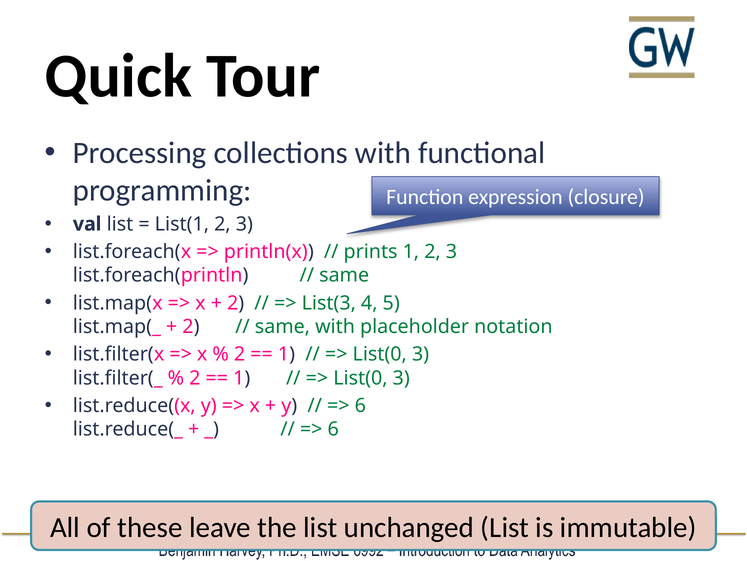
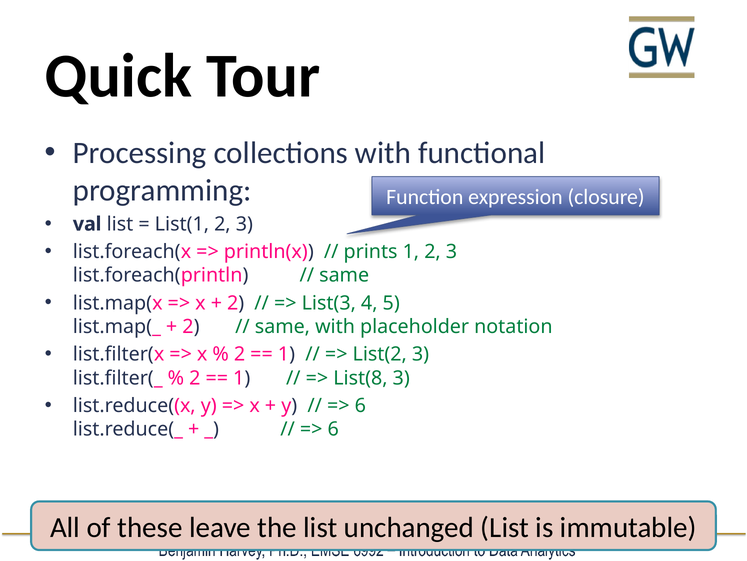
List(0: List(0 -> List(2 (380, 354)
List(0: List(0 -> List(8 (360, 378)
